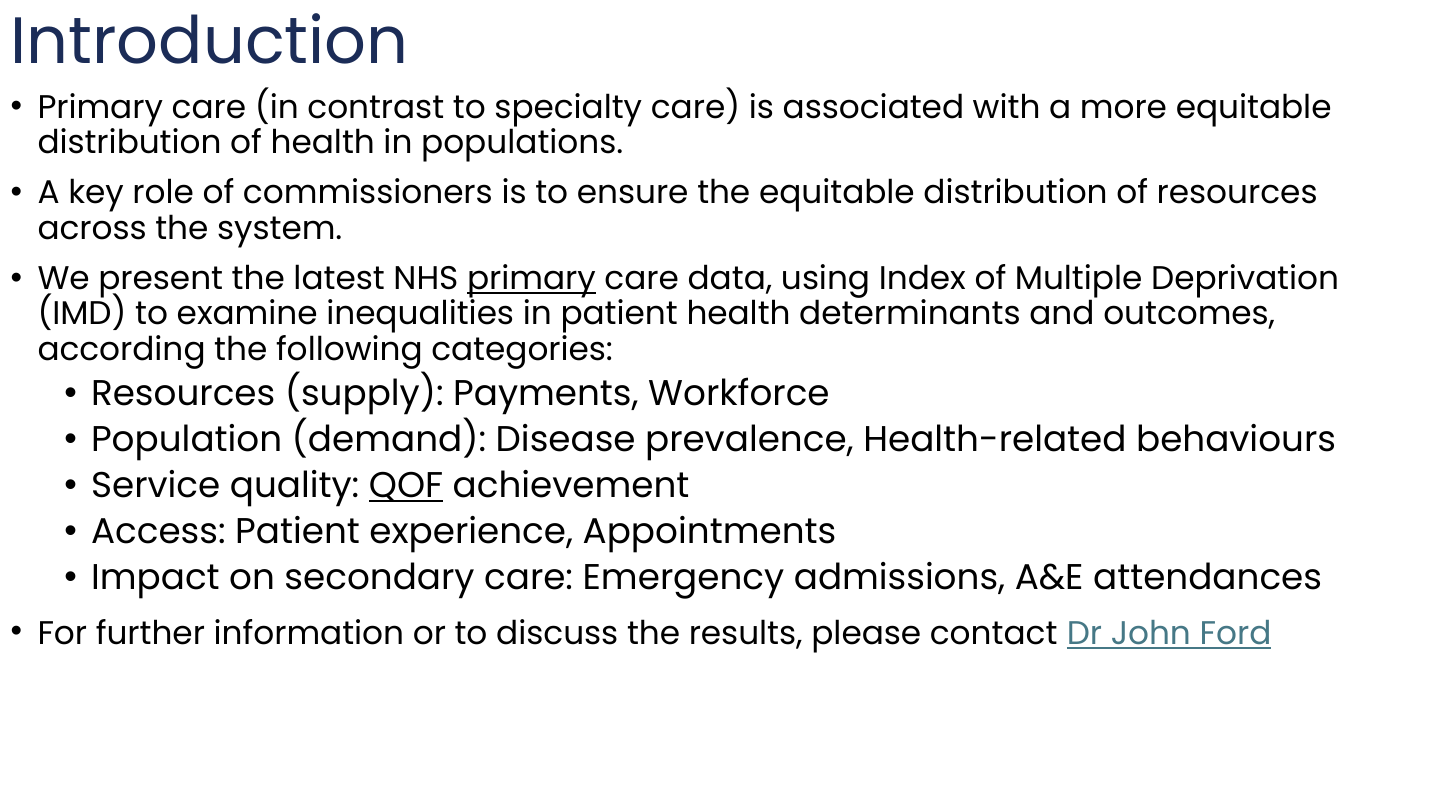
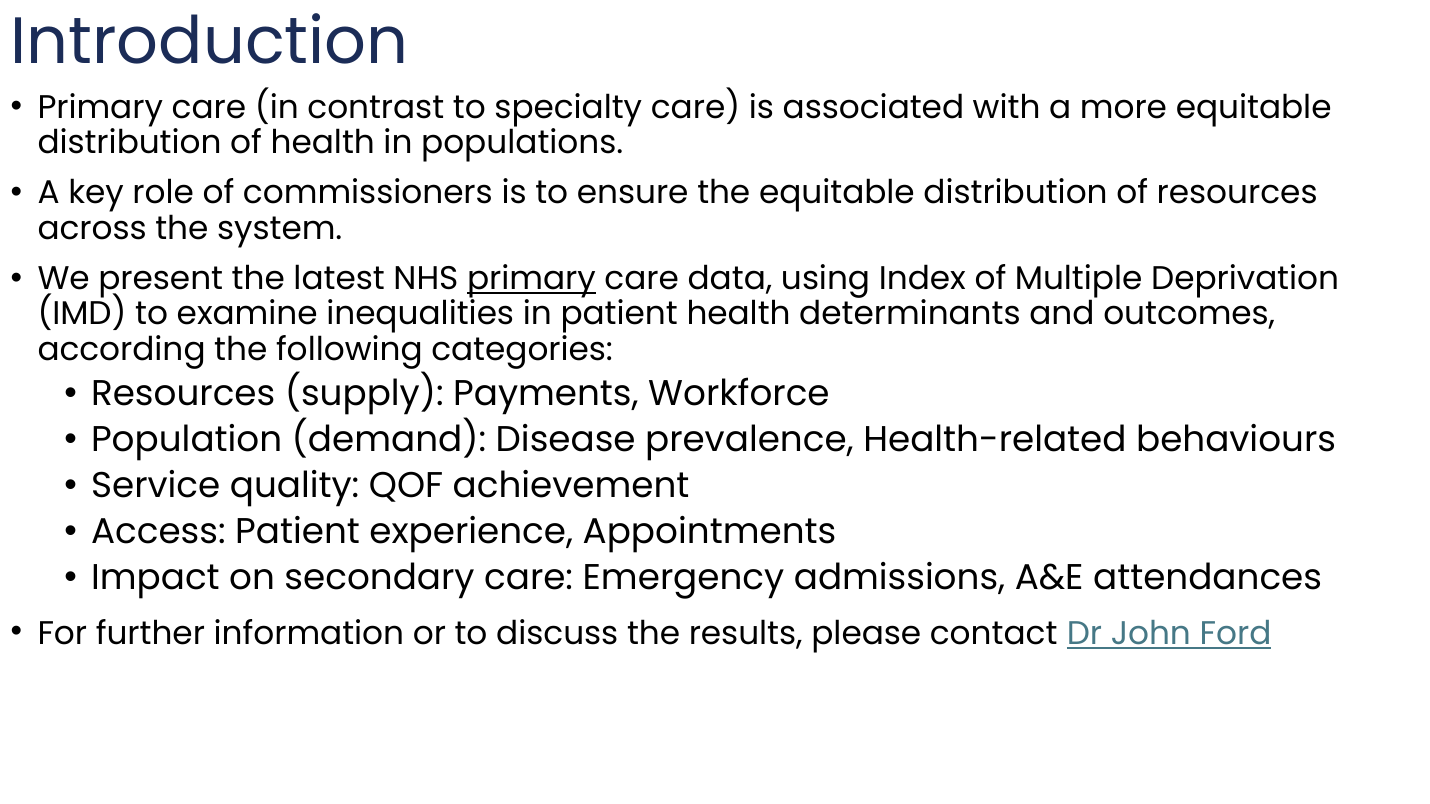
QOF underline: present -> none (406, 486)
